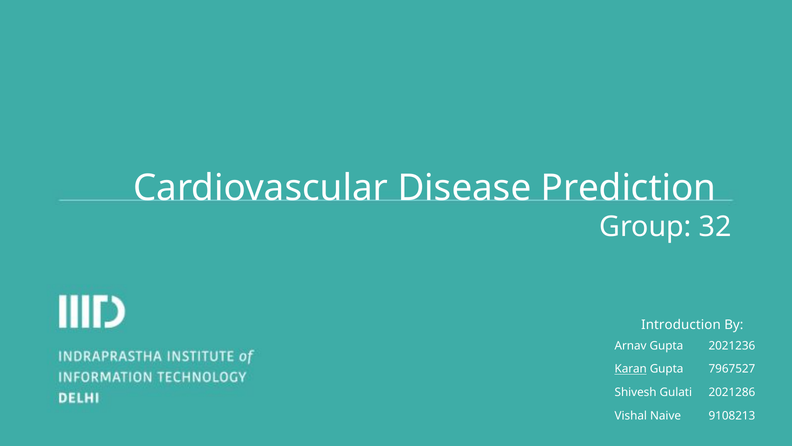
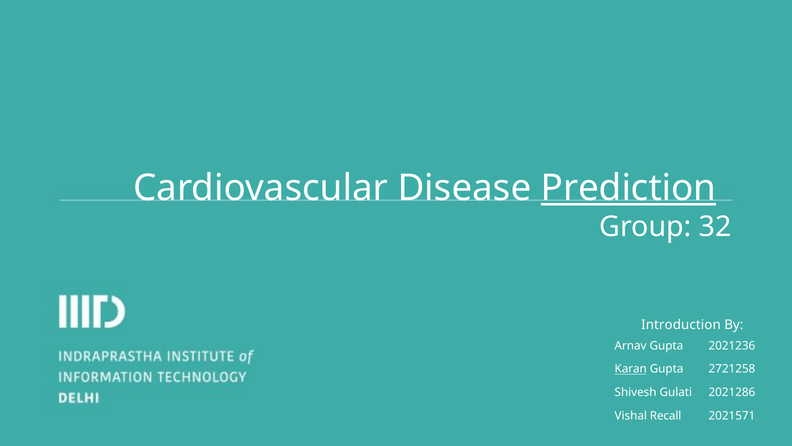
Prediction underline: none -> present (629, 188)
7967527: 7967527 -> 2721258 (732, 369)
Naive: Naive -> Recall (666, 415)
9108213: 9108213 -> 2021571 (732, 415)
